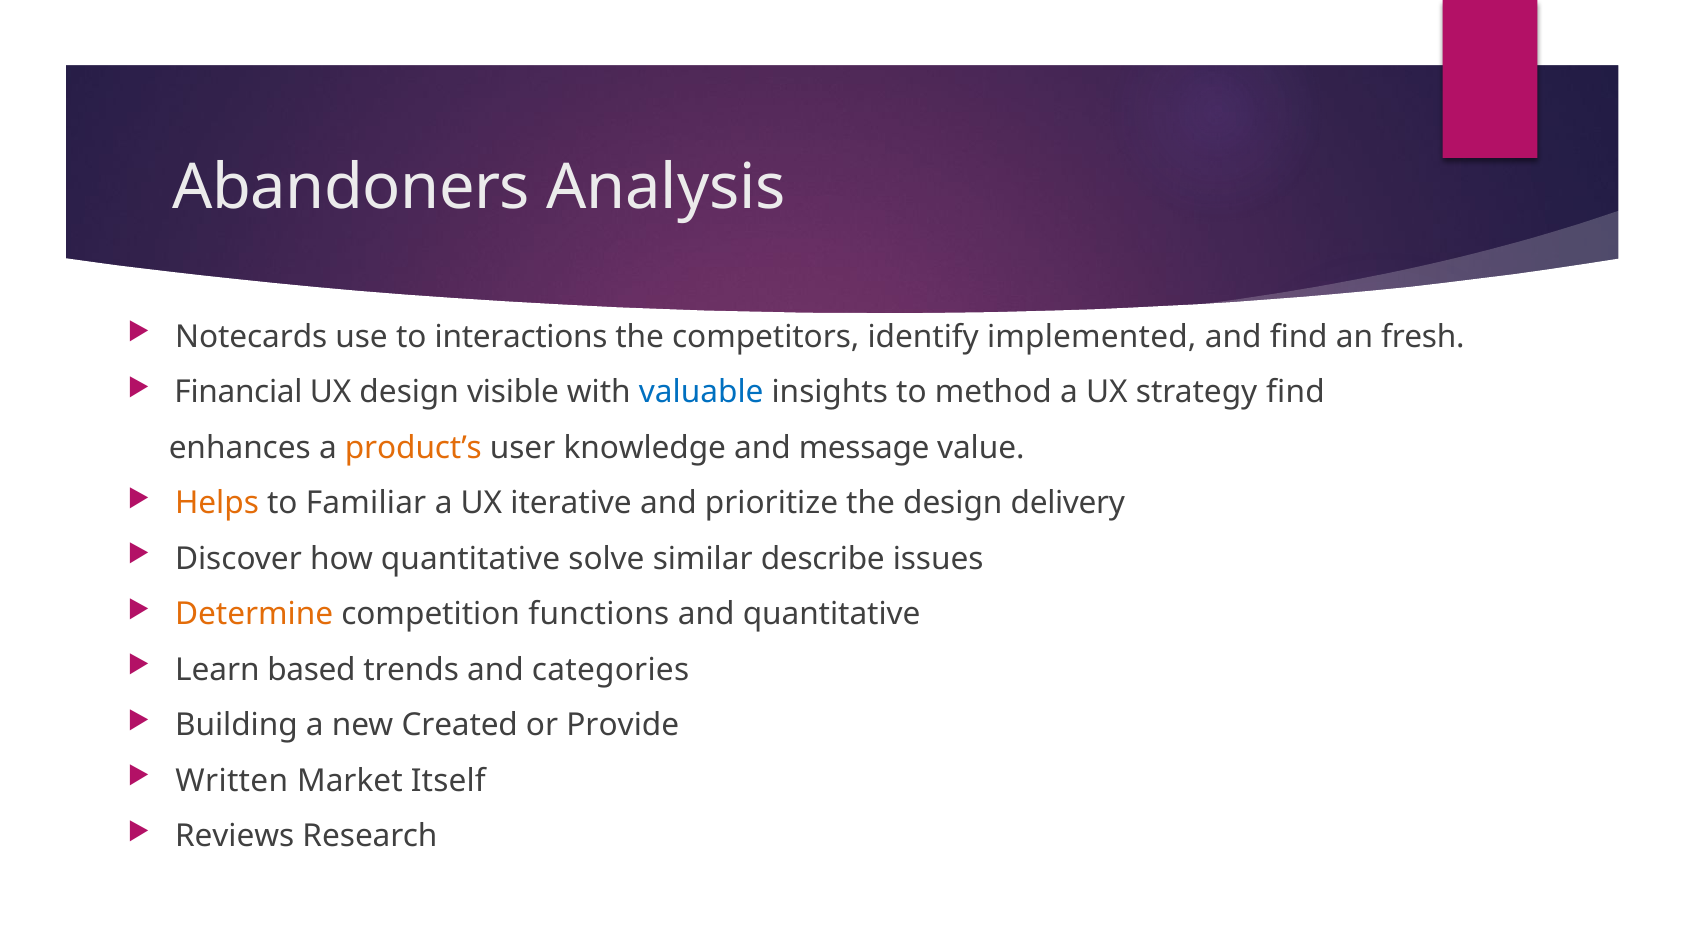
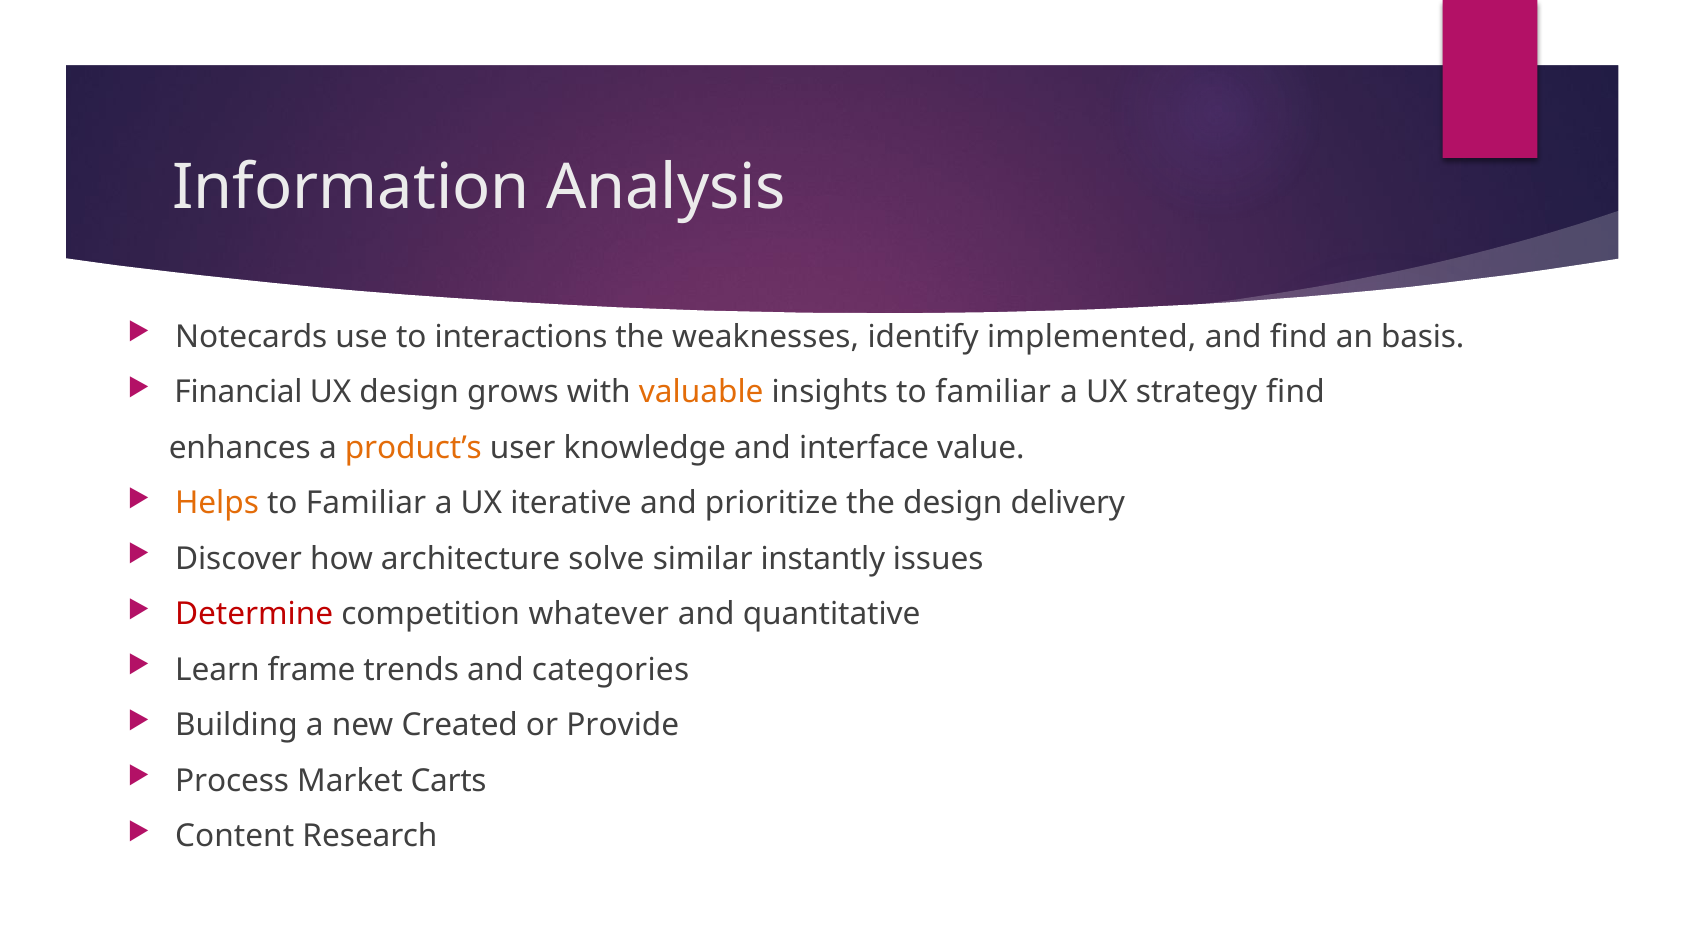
Abandoners: Abandoners -> Information (351, 188)
competitors: competitors -> weaknesses (766, 337)
fresh: fresh -> basis (1423, 337)
visible: visible -> grows (513, 392)
valuable colour: blue -> orange (701, 392)
insights to method: method -> familiar (993, 392)
message: message -> interface (864, 448)
how quantitative: quantitative -> architecture (471, 559)
describe: describe -> instantly (823, 559)
Determine colour: orange -> red (254, 614)
functions: functions -> whatever (599, 614)
based: based -> frame (312, 670)
Written: Written -> Process (232, 781)
Itself: Itself -> Carts (449, 781)
Reviews: Reviews -> Content (235, 836)
